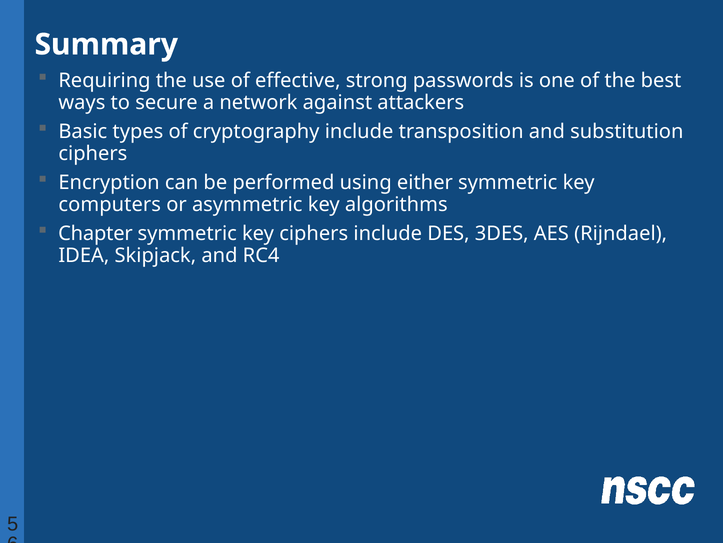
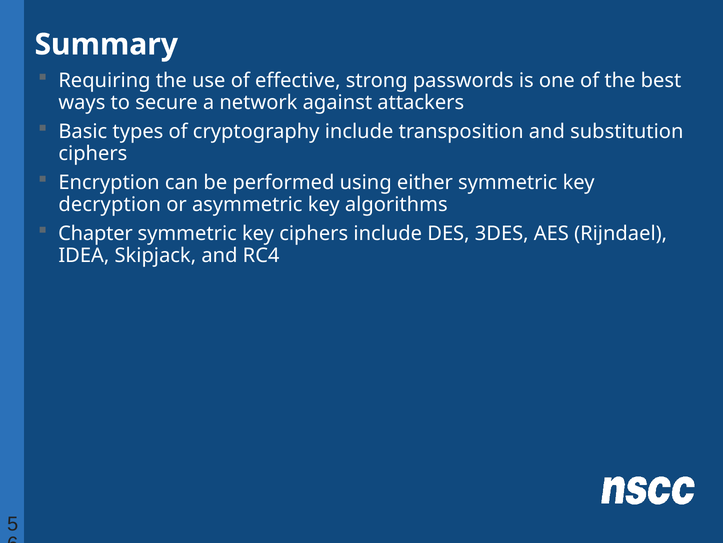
computers: computers -> decryption (110, 204)
